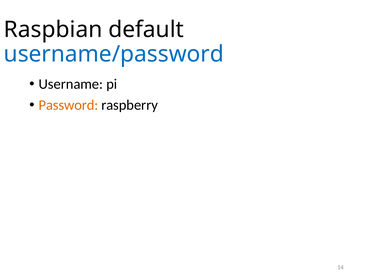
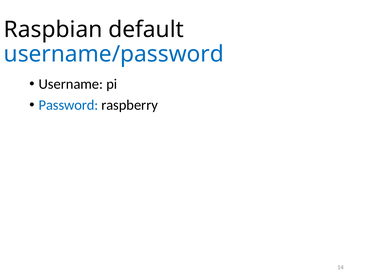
Password colour: orange -> blue (68, 105)
